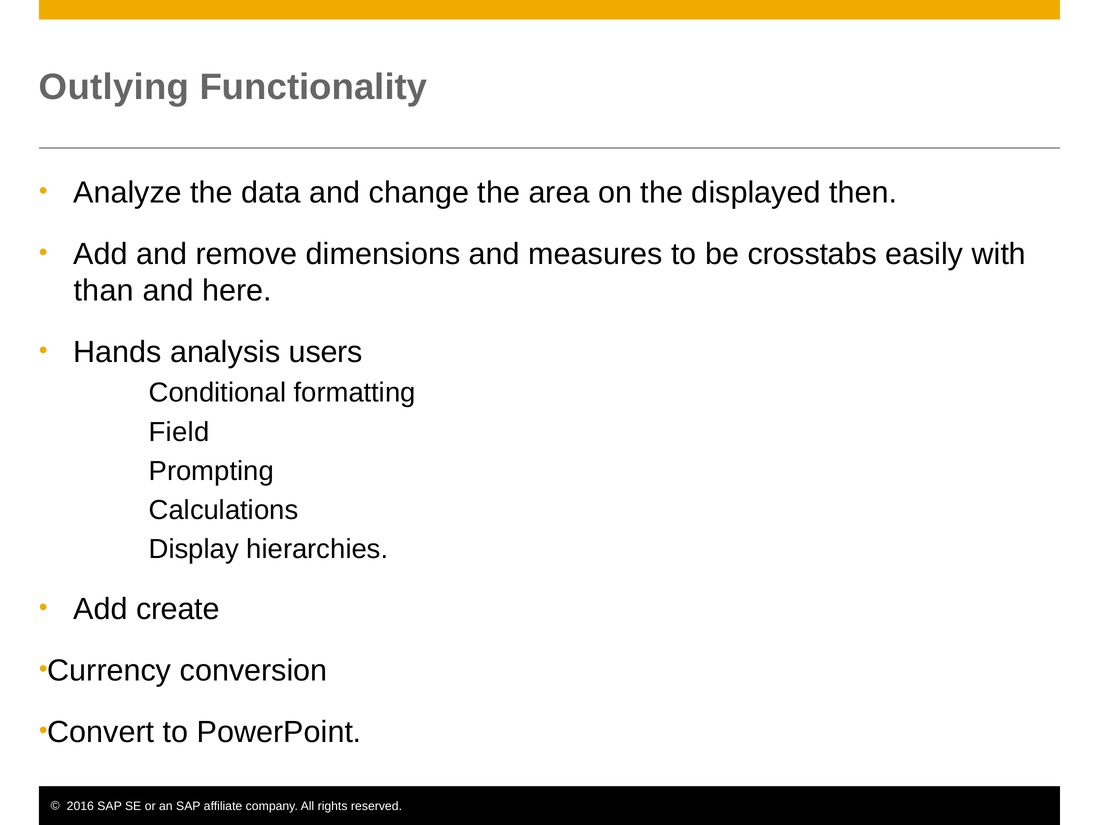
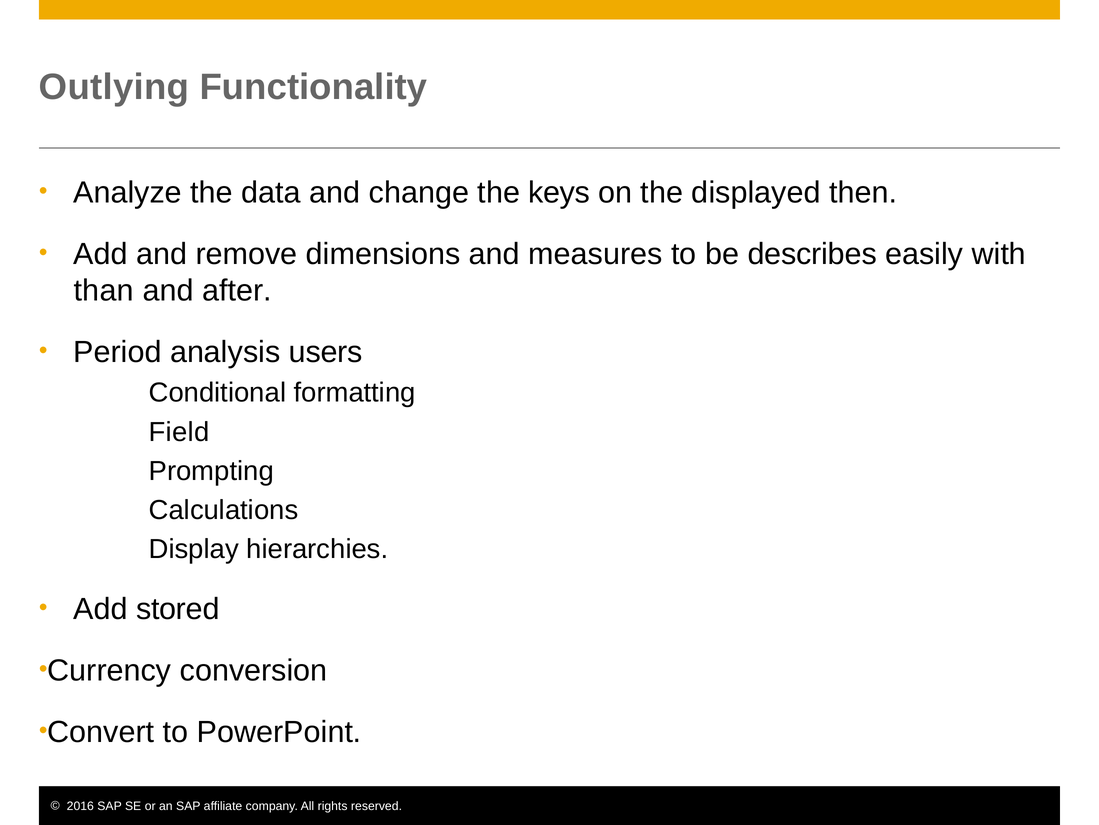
area: area -> keys (559, 192)
crosstabs: crosstabs -> describes (812, 254)
here: here -> after (237, 290)
Hands: Hands -> Period (117, 352)
create: create -> stored (178, 609)
